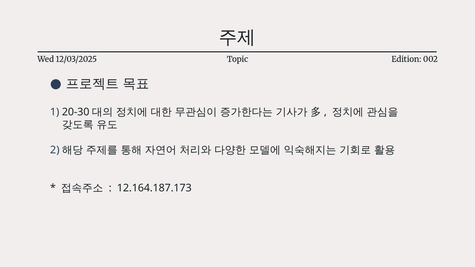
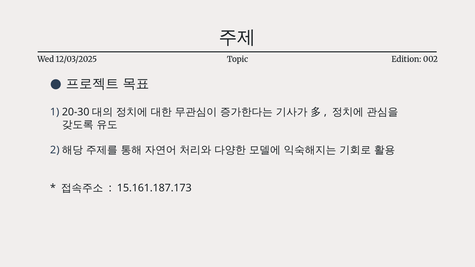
12.164.187.173: 12.164.187.173 -> 15.161.187.173 (154, 188)
